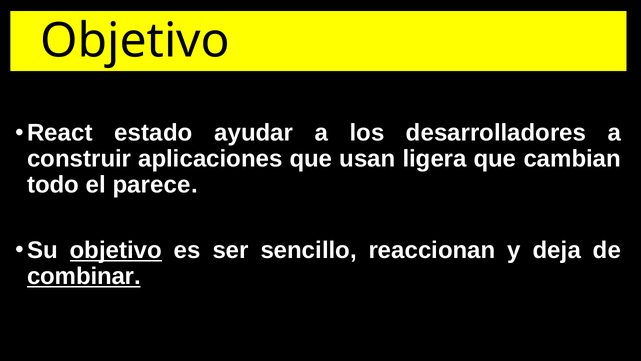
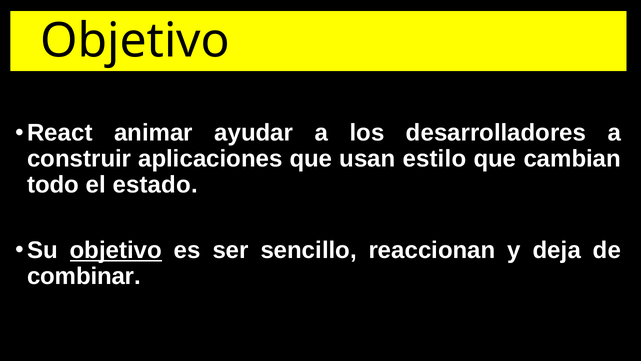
estado: estado -> animar (153, 133)
ligera: ligera -> estilo (434, 159)
parece: parece -> estado (155, 185)
combinar underline: present -> none (84, 276)
